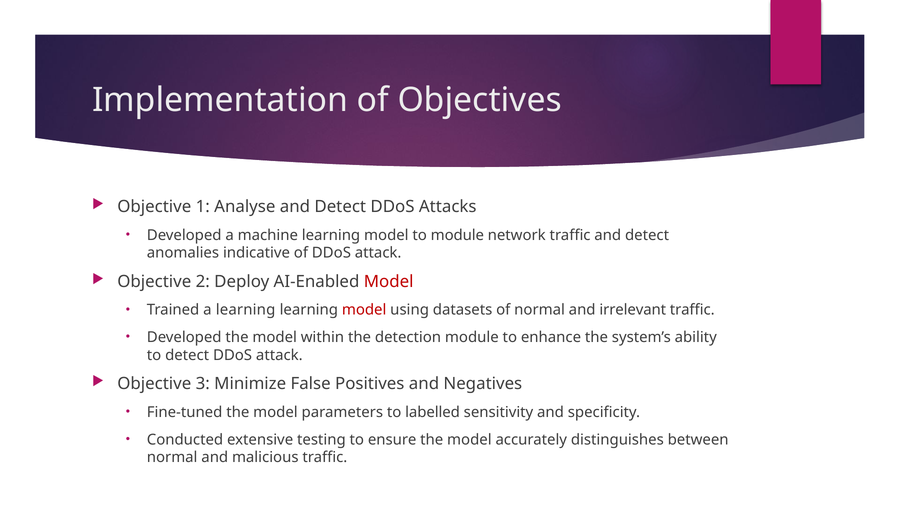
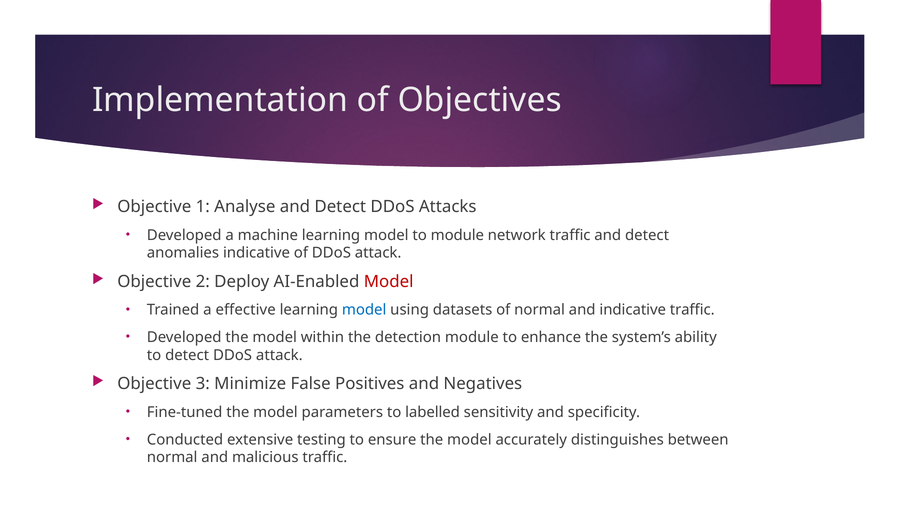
a learning: learning -> effective (246, 310)
model colour: red -> blue (364, 310)
and irrelevant: irrelevant -> indicative (633, 310)
